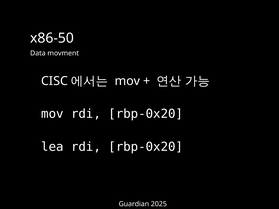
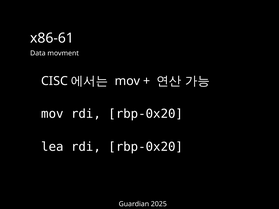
x86-50: x86-50 -> x86-61 (52, 38)
